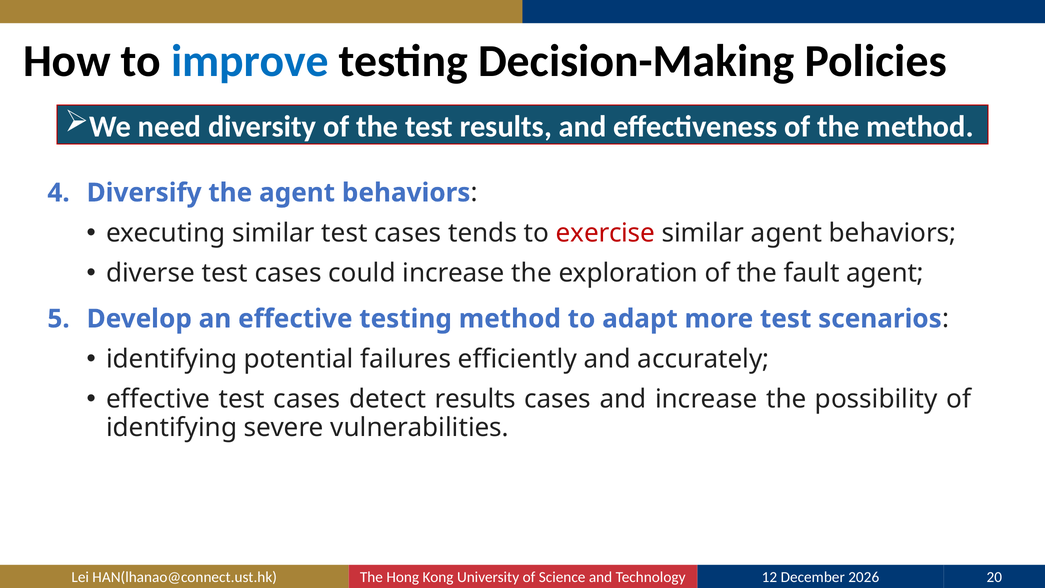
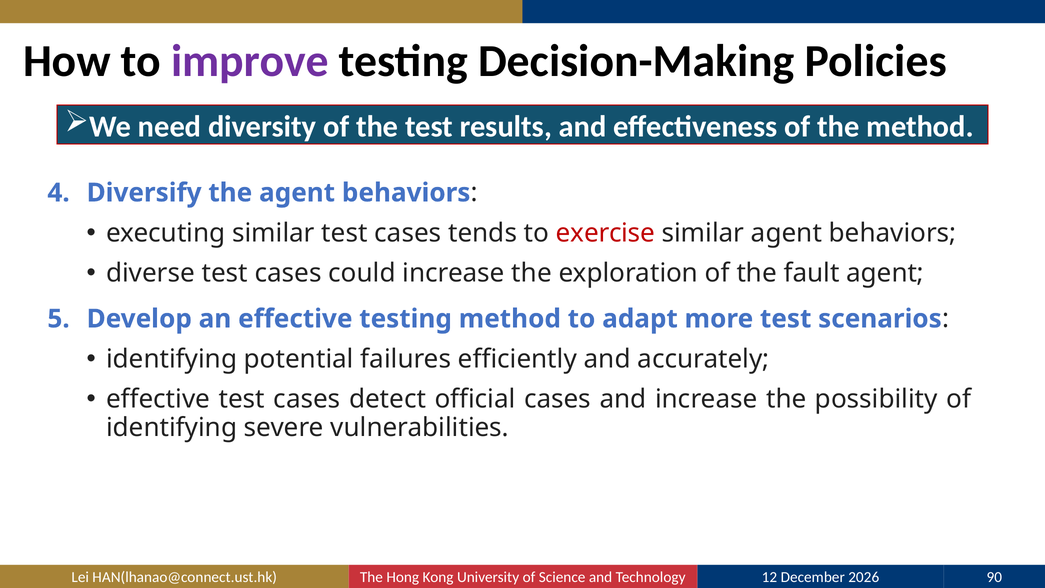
improve colour: blue -> purple (250, 61)
detect results: results -> official (475, 399)
20: 20 -> 90 (994, 577)
